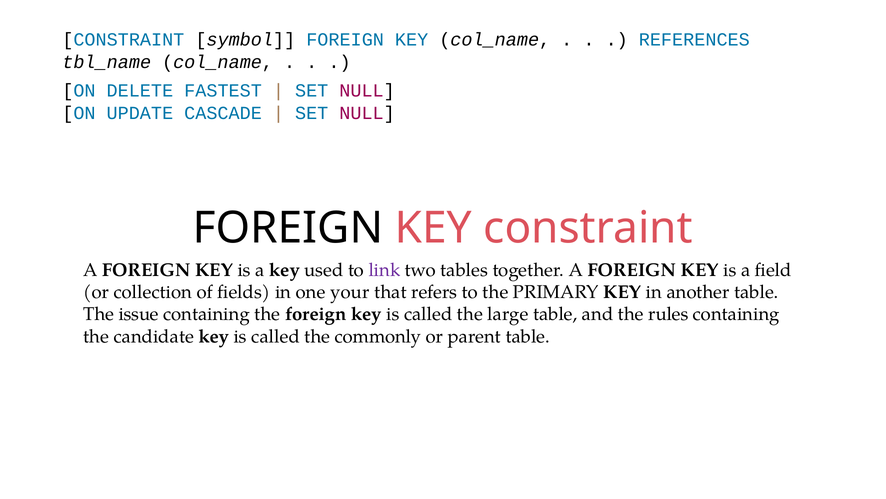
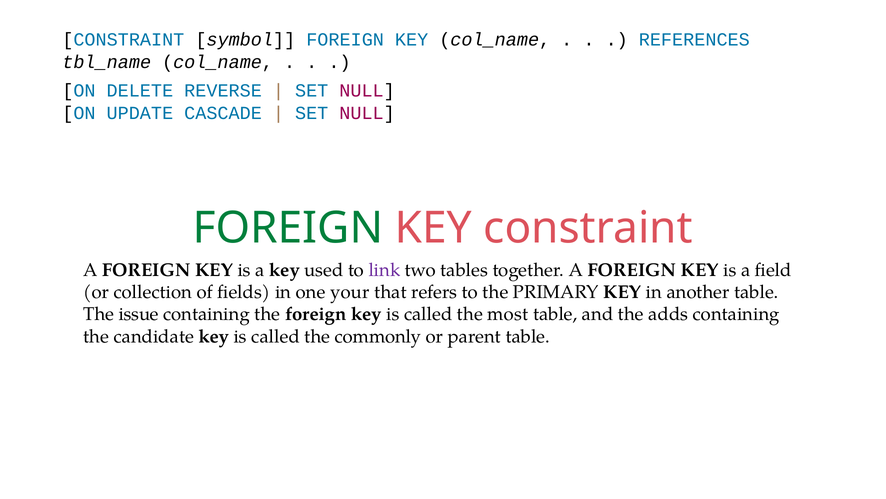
FASTEST: FASTEST -> REVERSE (223, 91)
FOREIGN colour: black -> green (288, 228)
large: large -> most (508, 314)
rules: rules -> adds (668, 314)
